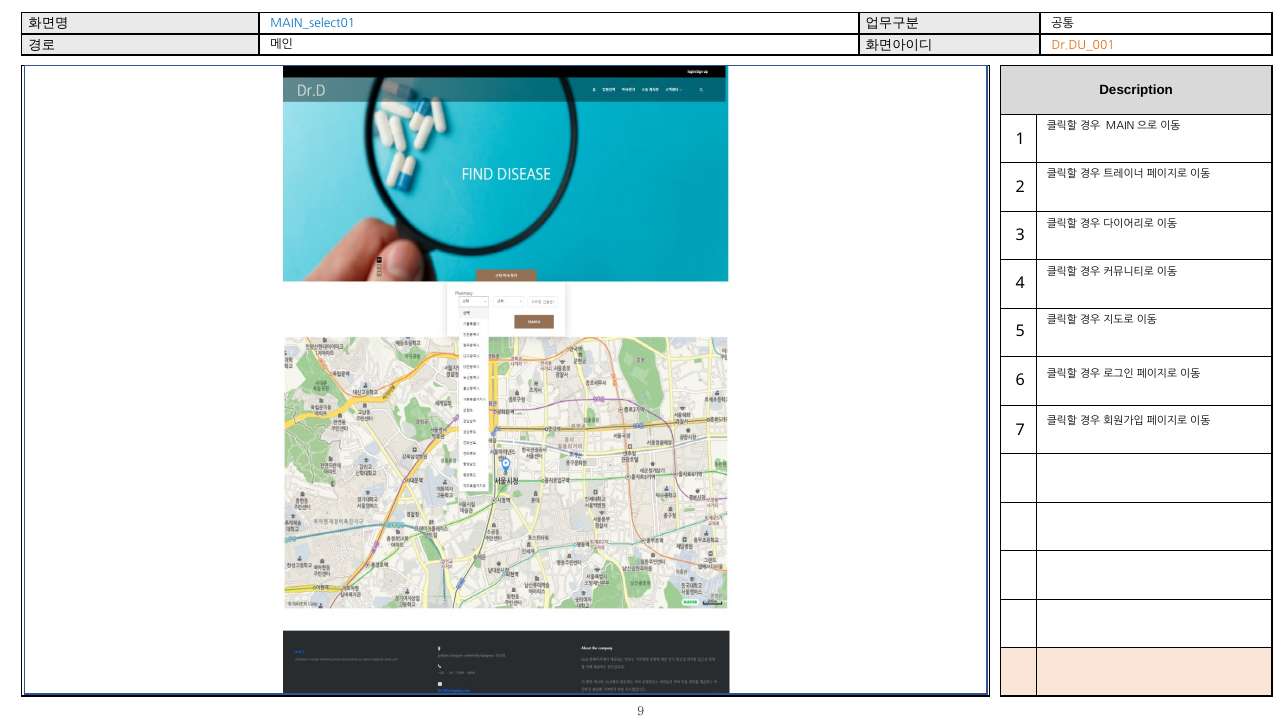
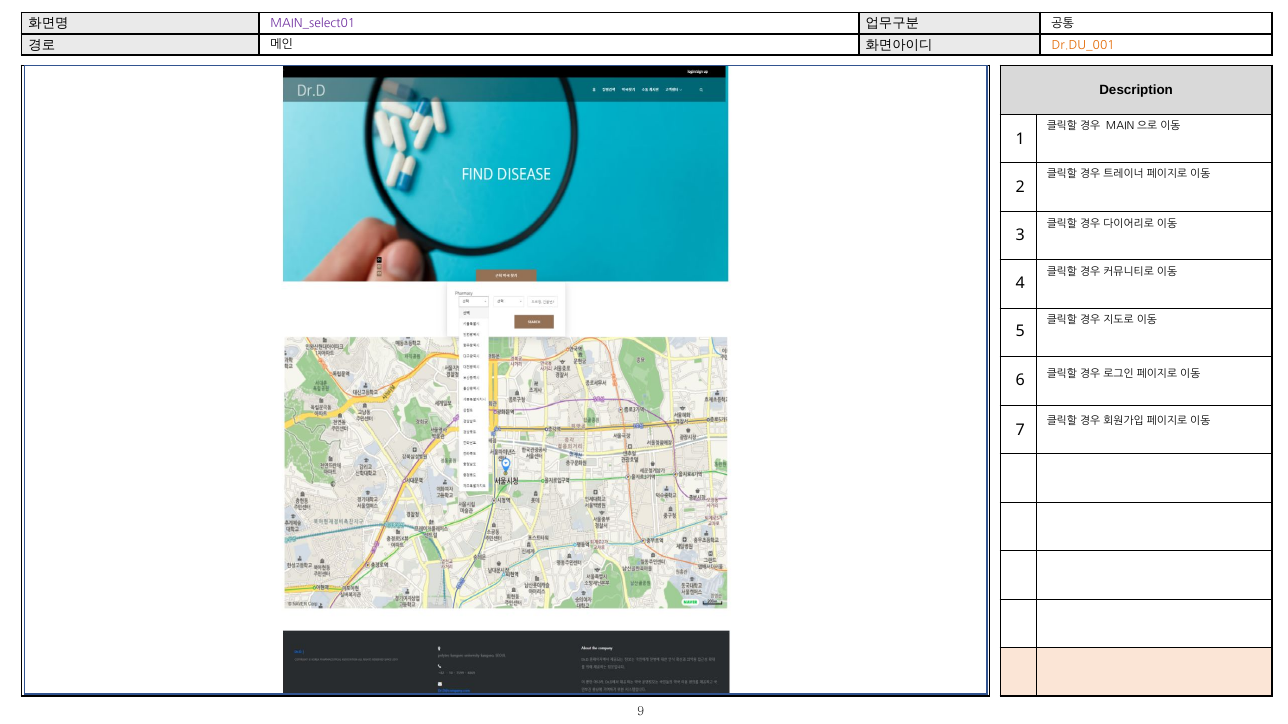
MAIN_select01 colour: blue -> purple (313, 24)
